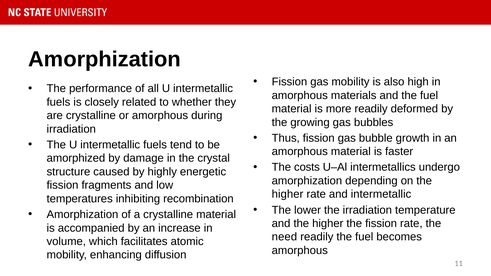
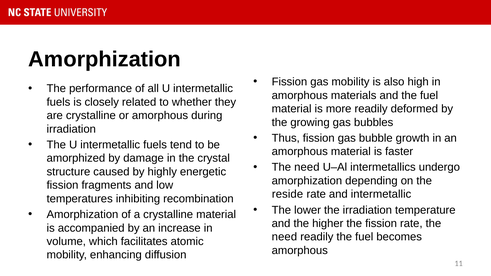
costs: costs -> need (307, 167)
higher: higher -> reside (288, 194)
